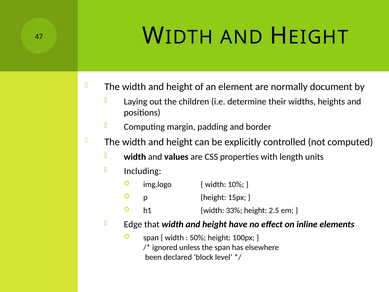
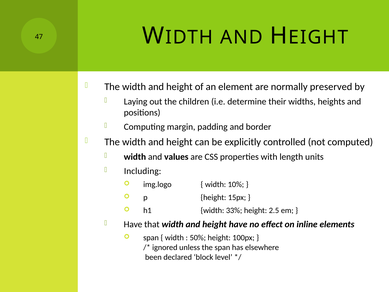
document: document -> preserved (331, 87)
Edge: Edge -> Have (133, 224)
